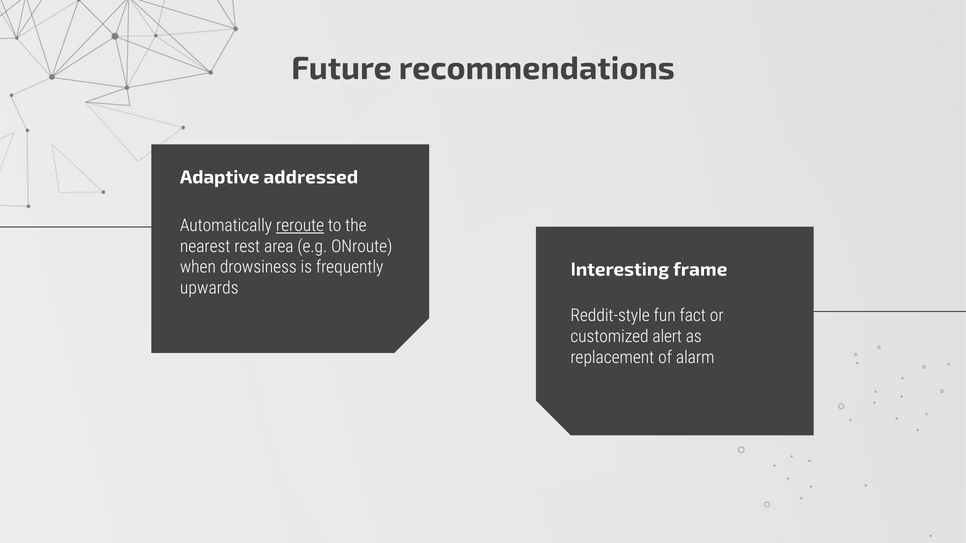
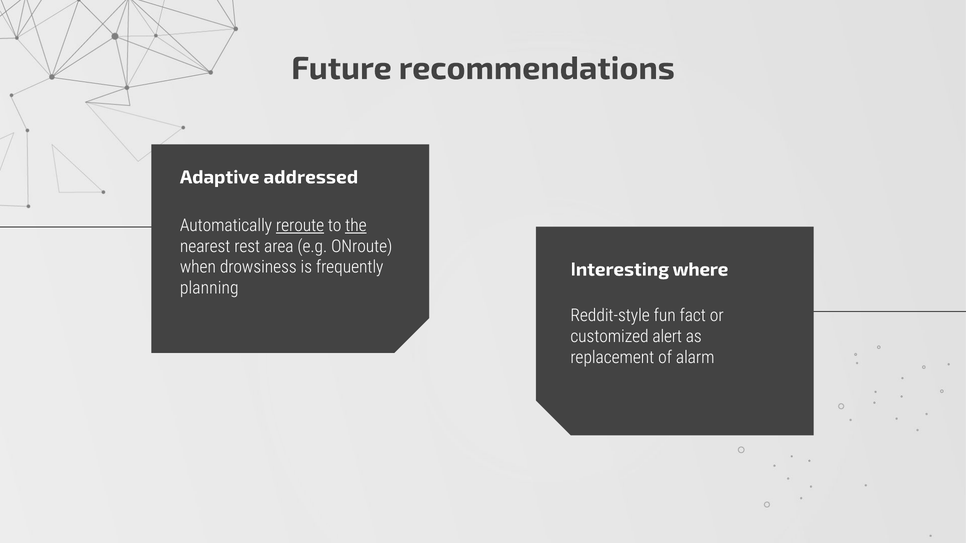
the underline: none -> present (356, 226)
frame: frame -> where (700, 270)
upwards: upwards -> planning (209, 288)
